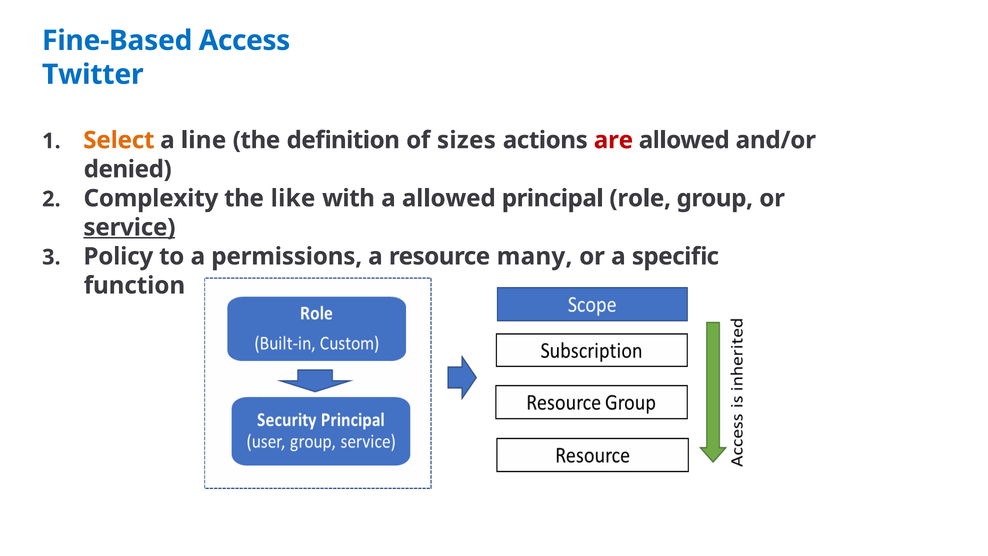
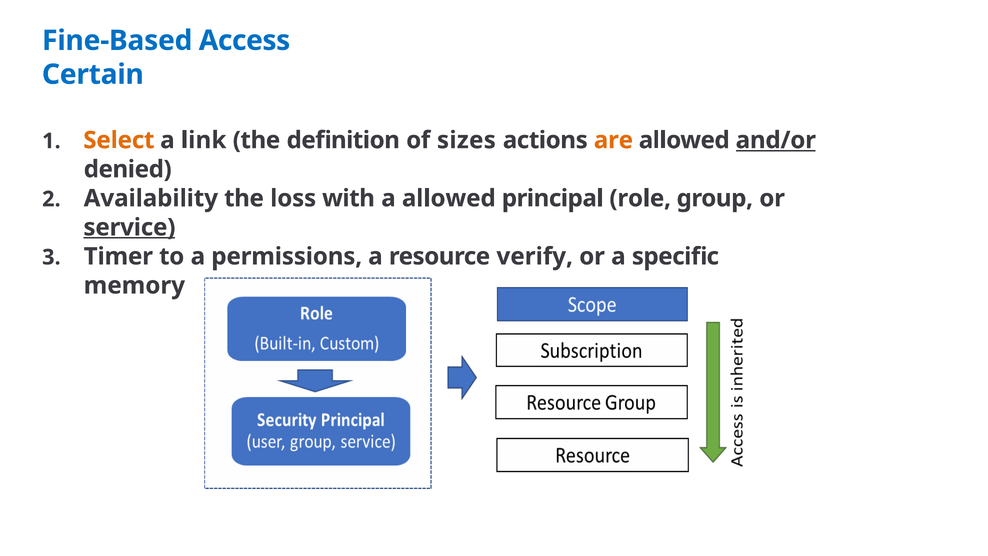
Twitter: Twitter -> Certain (93, 74)
line: line -> link (204, 140)
are colour: red -> orange (613, 140)
and/or underline: none -> present (776, 140)
Complexity: Complexity -> Availability (151, 198)
like: like -> loss (293, 198)
Policy: Policy -> Timer (118, 257)
many: many -> verify (535, 257)
function: function -> memory (134, 286)
